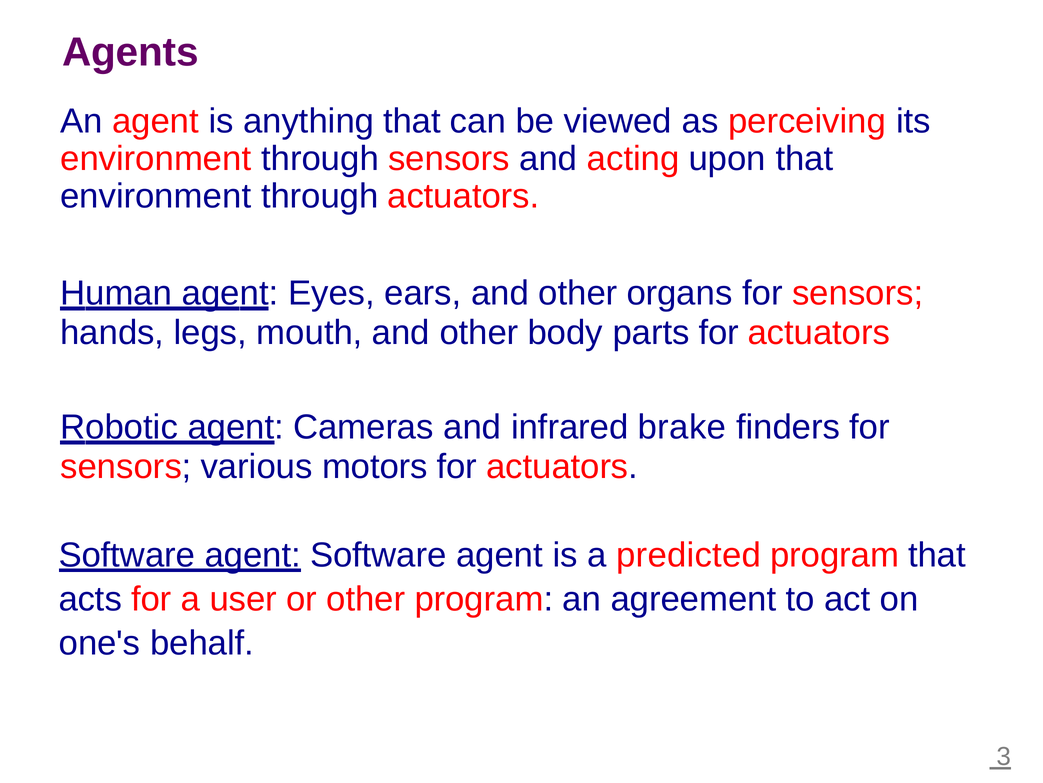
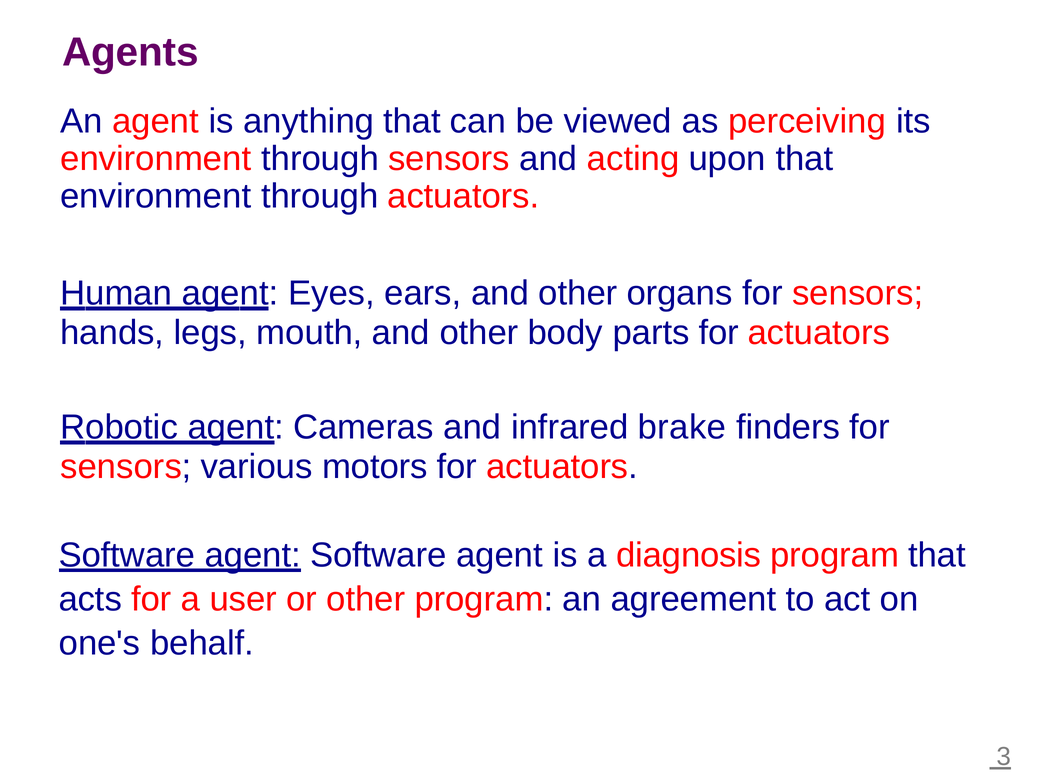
predicted: predicted -> diagnosis (689, 554)
